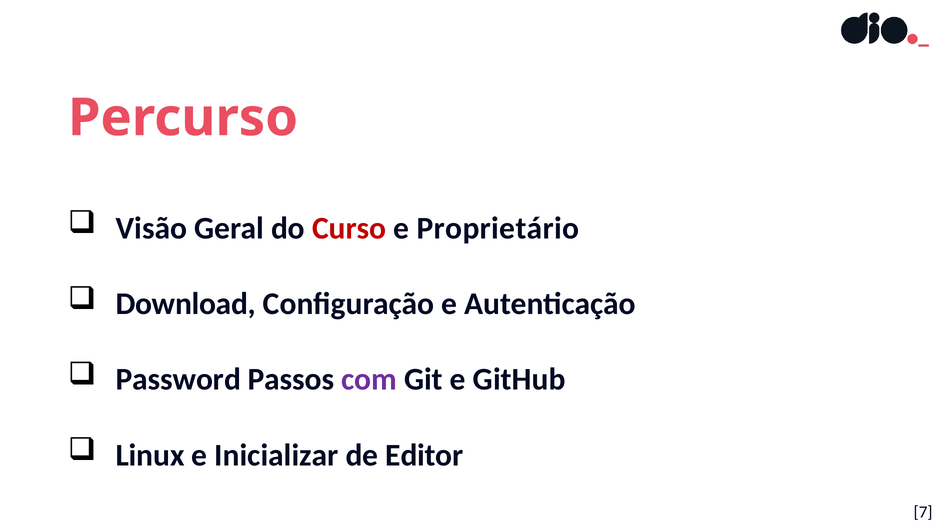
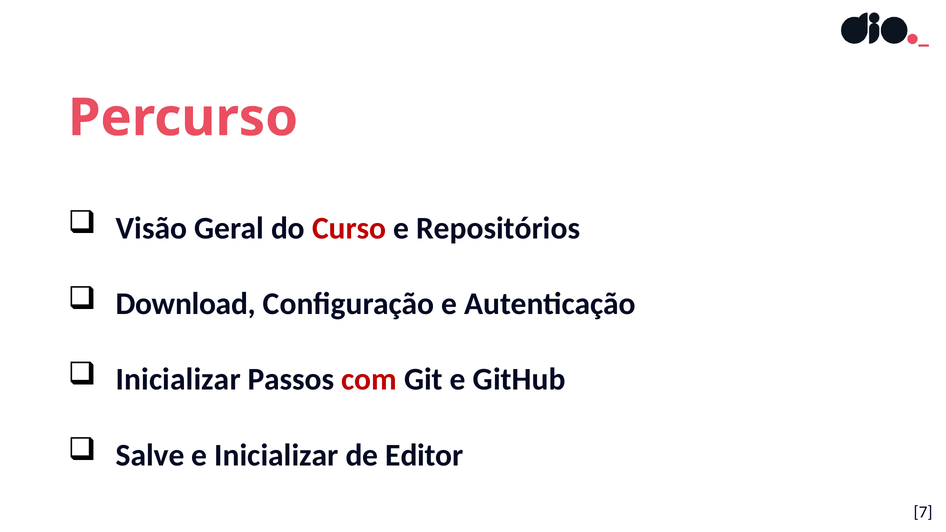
Proprietário: Proprietário -> Repositórios (498, 228)
Password: Password -> Inicializar (178, 380)
com colour: purple -> red (369, 380)
Linux: Linux -> Salve (150, 455)
